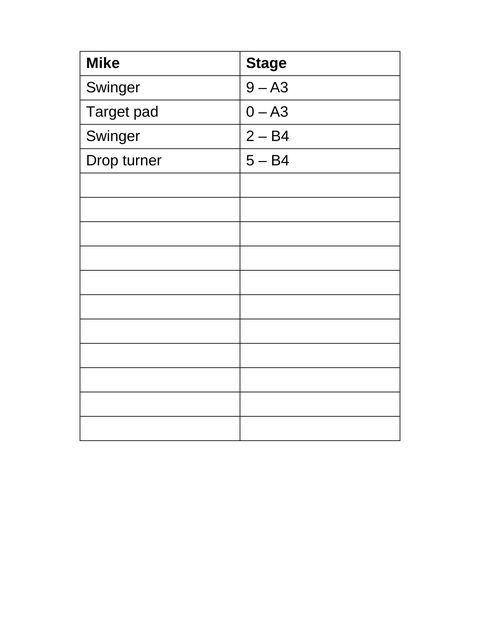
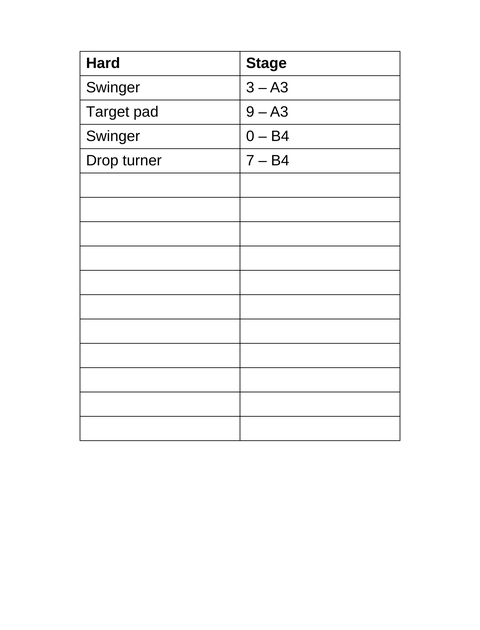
Mike: Mike -> Hard (103, 63)
9: 9 -> 3 (250, 87)
0: 0 -> 9 (250, 112)
2: 2 -> 0 (250, 136)
5: 5 -> 7 (250, 160)
